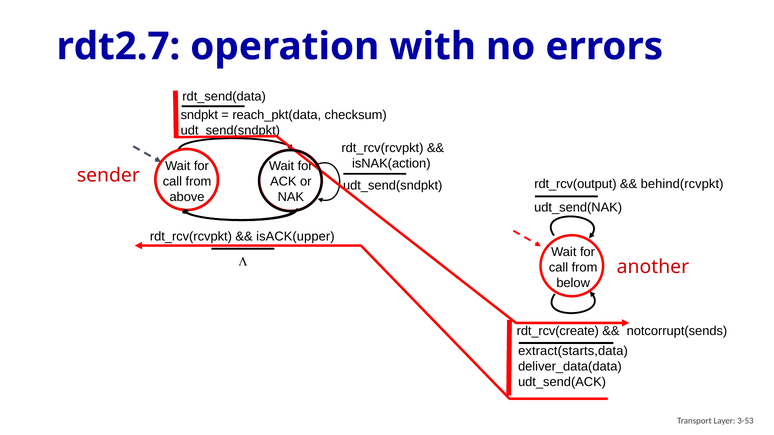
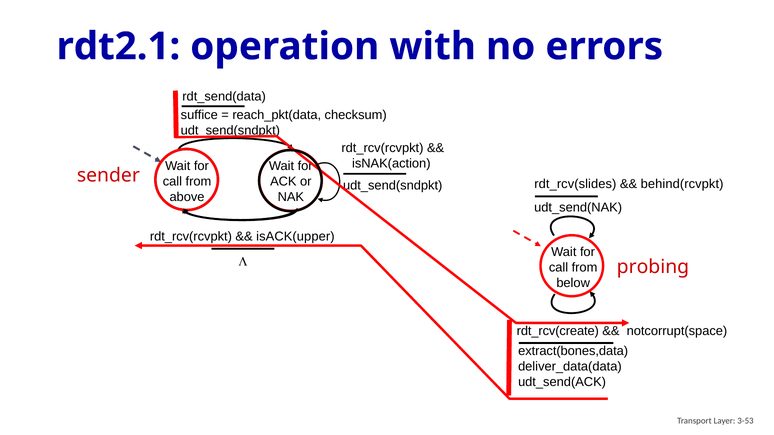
rdt2.7: rdt2.7 -> rdt2.1 (118, 47)
sndpkt: sndpkt -> suffice (199, 115)
rdt_rcv(output: rdt_rcv(output -> rdt_rcv(slides (575, 184)
another: another -> probing (653, 267)
notcorrupt(sends: notcorrupt(sends -> notcorrupt(space (677, 331)
extract(starts,data: extract(starts,data -> extract(bones,data (573, 351)
